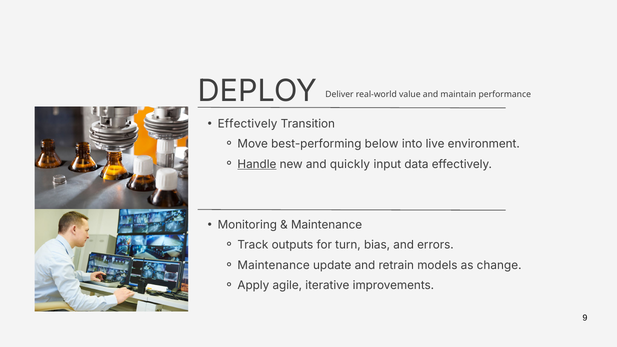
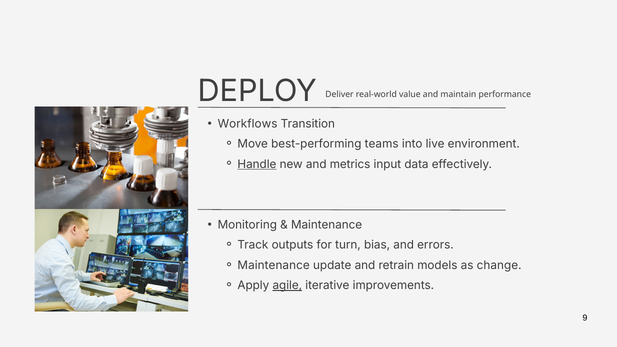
Effectively: Effectively -> Workflows (248, 124)
below: below -> teams (382, 144)
quickly: quickly -> metrics (350, 164)
agile underline: none -> present (287, 286)
